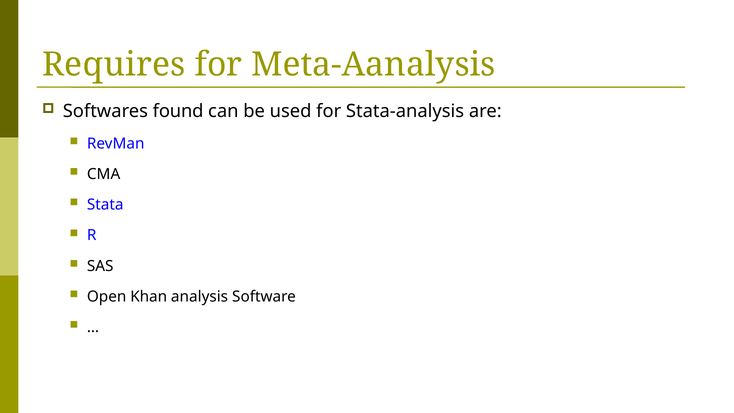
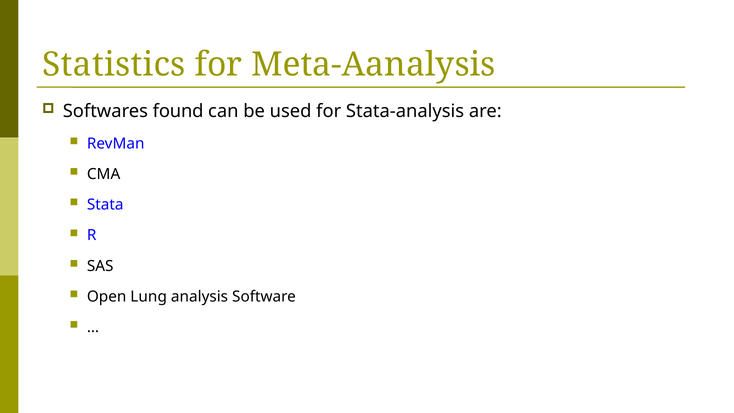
Requires: Requires -> Statistics (114, 65)
Khan: Khan -> Lung (149, 296)
